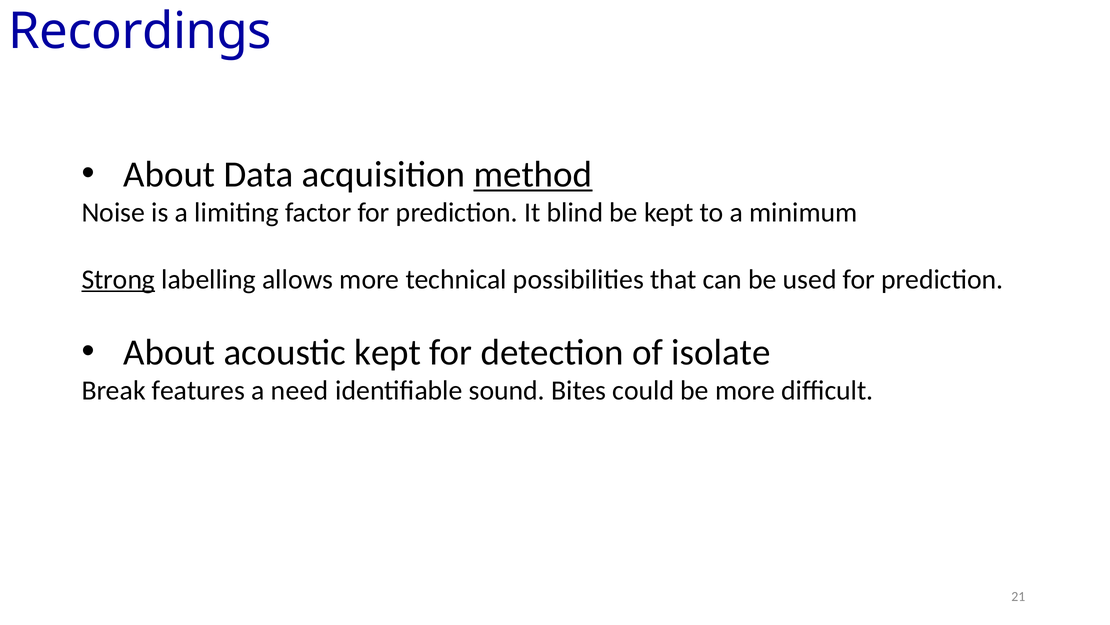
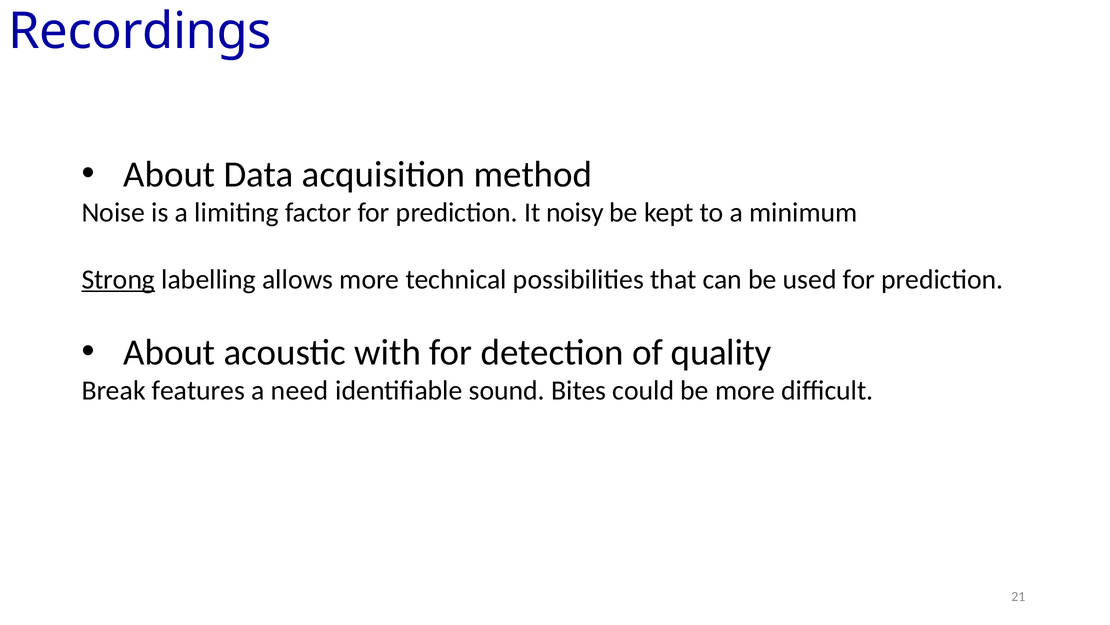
method underline: present -> none (533, 174)
blind: blind -> noisy (575, 213)
acoustic kept: kept -> with (388, 352)
isolate: isolate -> quality (721, 352)
